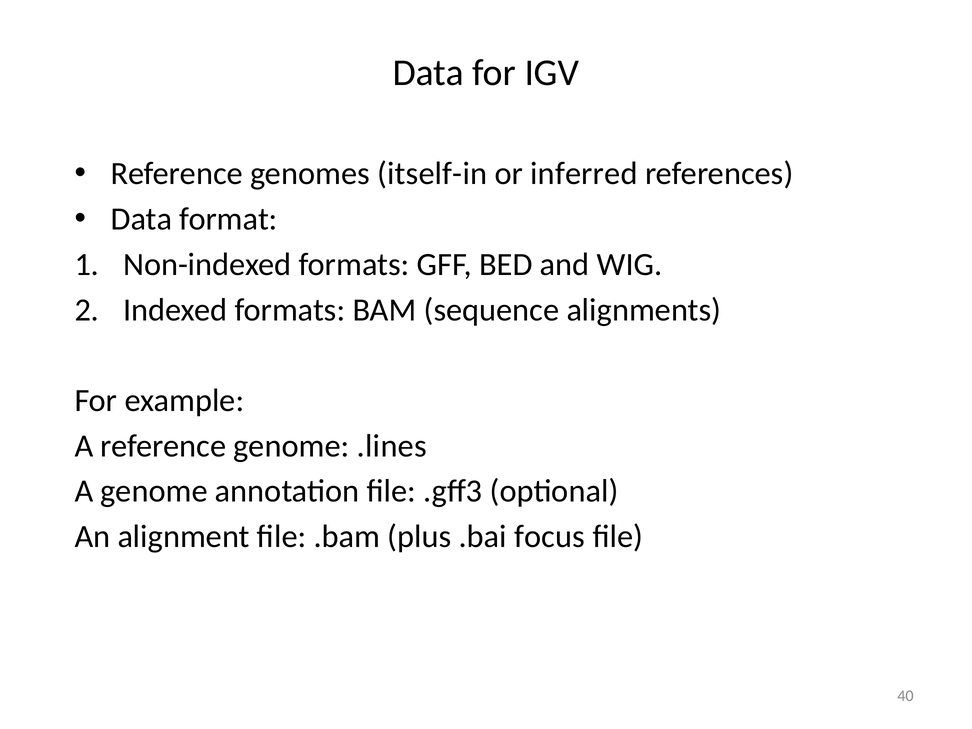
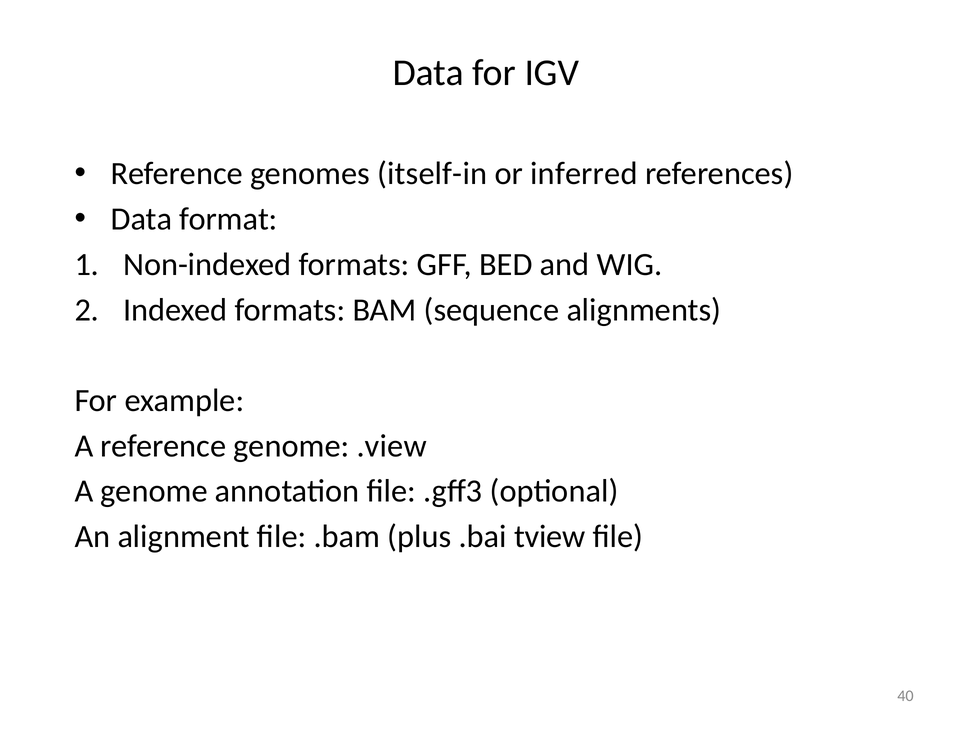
.lines: .lines -> .view (392, 446)
focus: focus -> tview (550, 537)
